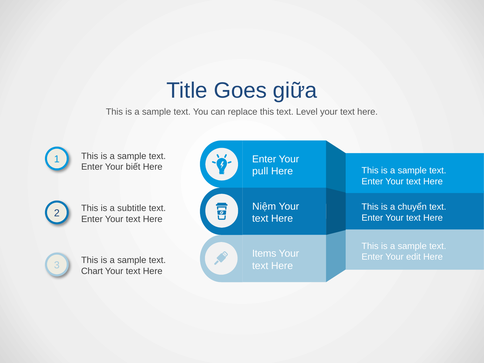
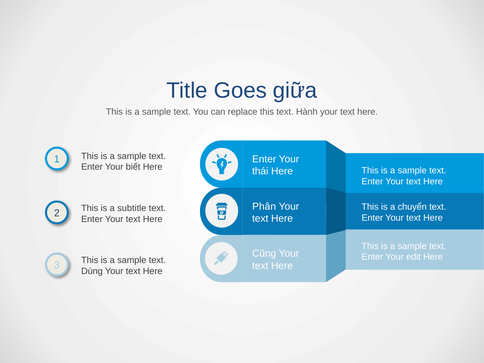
Level: Level -> Hành (307, 112)
pull: pull -> thái (260, 171)
Niệm: Niệm -> Phân (264, 206)
Items: Items -> Cũng (264, 254)
Chart: Chart -> Dùng (92, 271)
